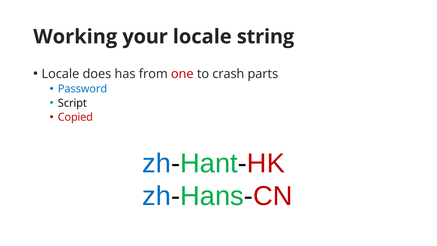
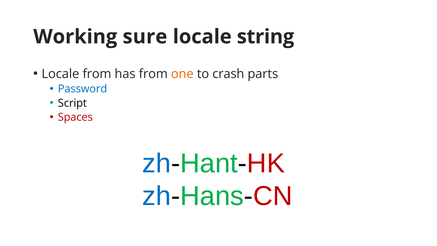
your: your -> sure (145, 37)
Locale does: does -> from (97, 74)
one colour: red -> orange (182, 74)
Copied: Copied -> Spaces (75, 117)
